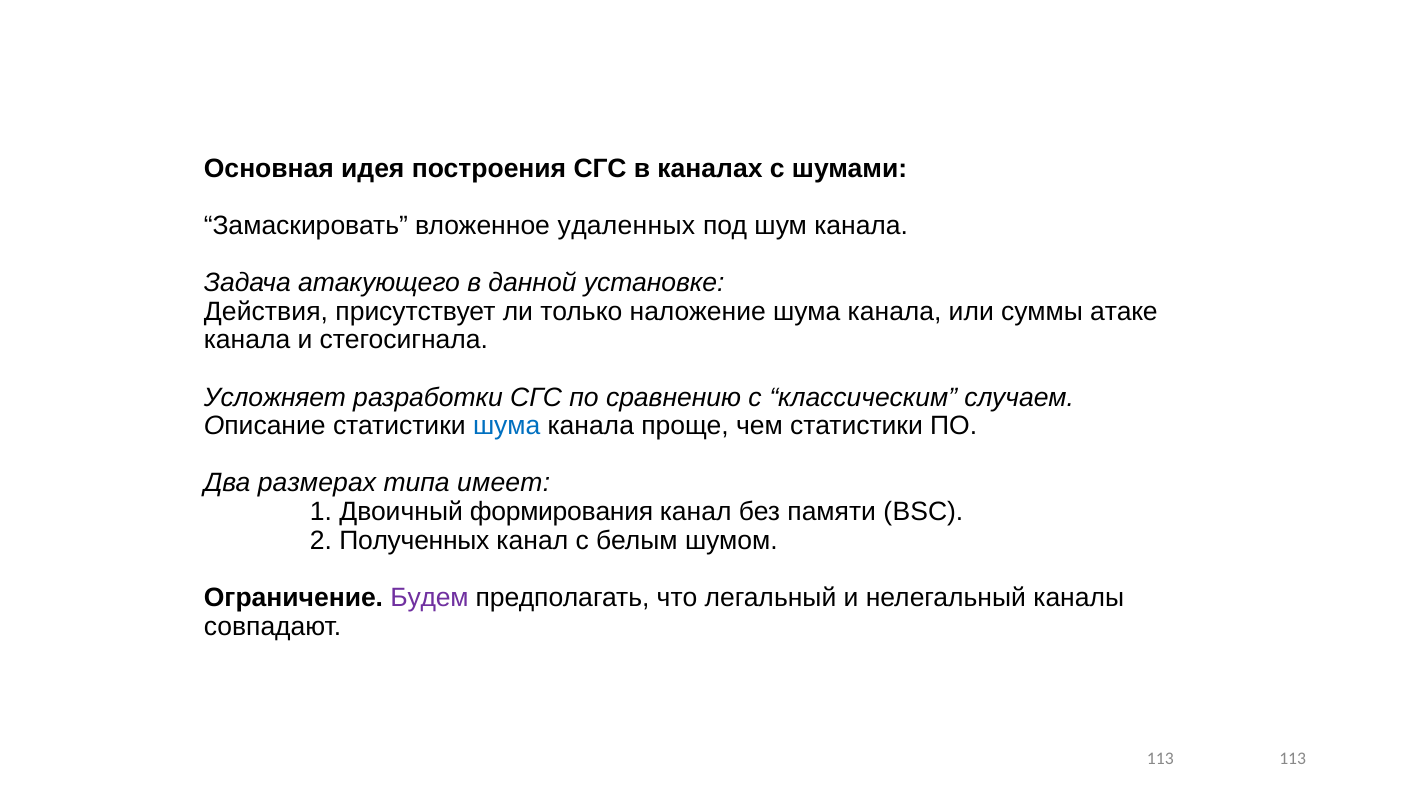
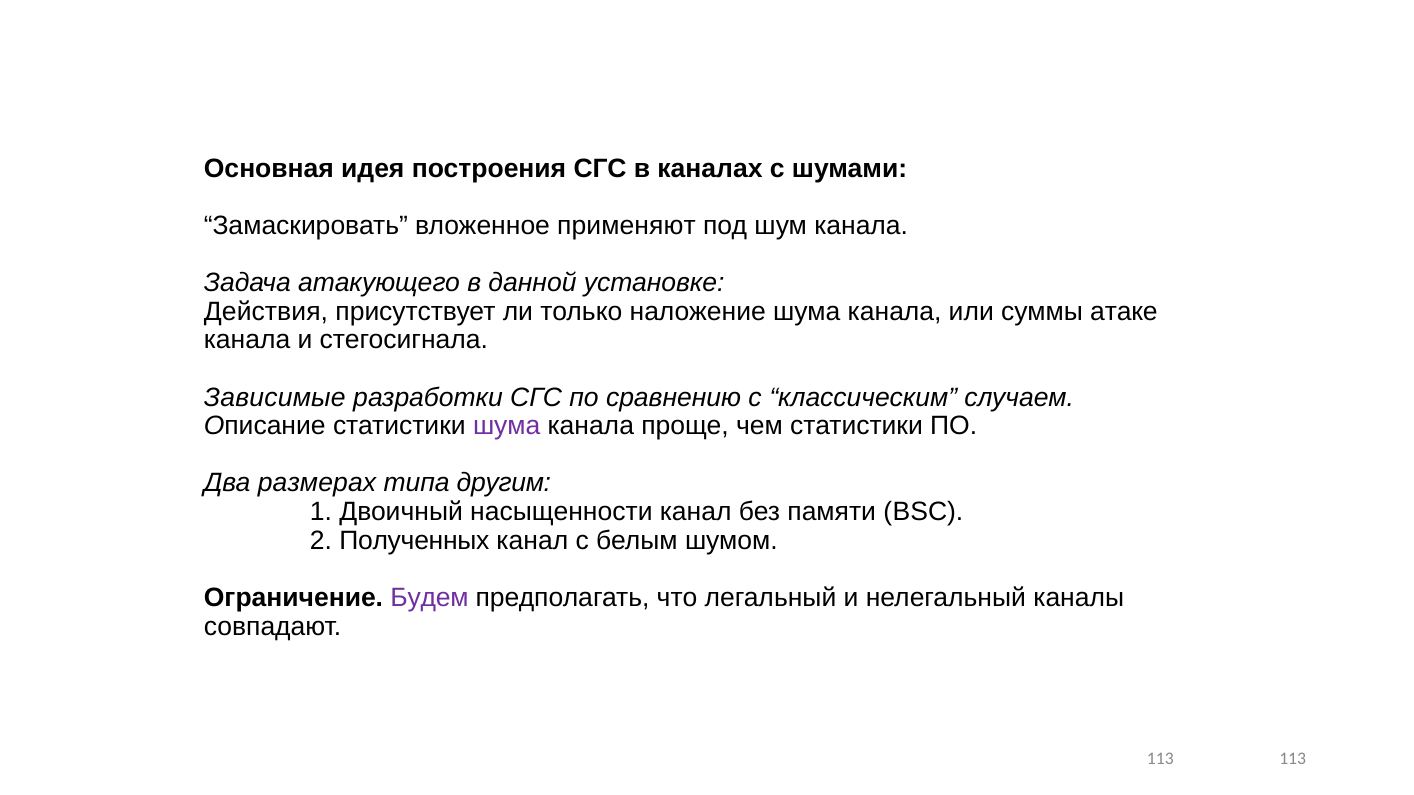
удаленных: удаленных -> применяют (626, 226)
Усложняет: Усложняет -> Зависимые (275, 397)
шума colour: blue -> purple (507, 426)
имеет: имеет -> другим (504, 483)
формирования: формирования -> насыщенности (561, 512)
